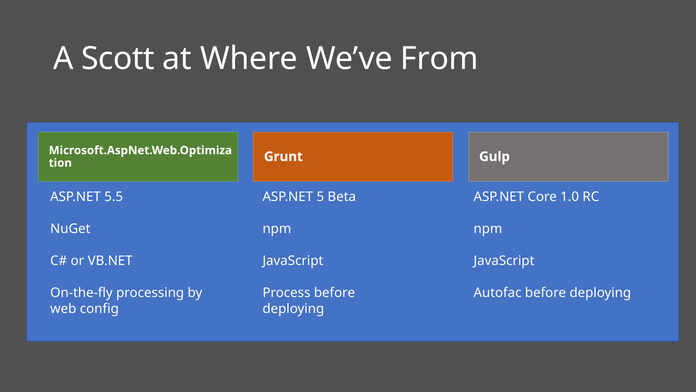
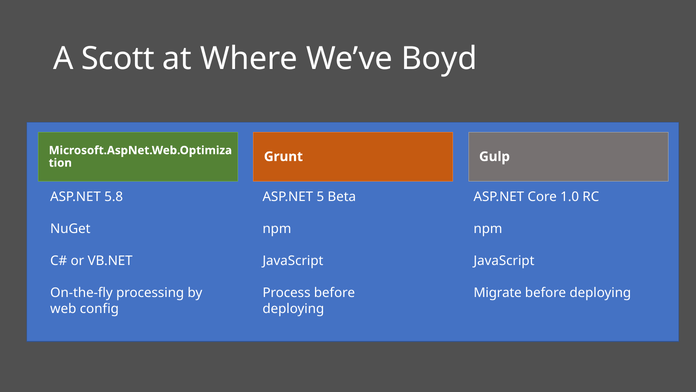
From: From -> Boyd (439, 58)
5.5: 5.5 -> 5.8 (114, 197)
Autofac: Autofac -> Migrate (498, 293)
